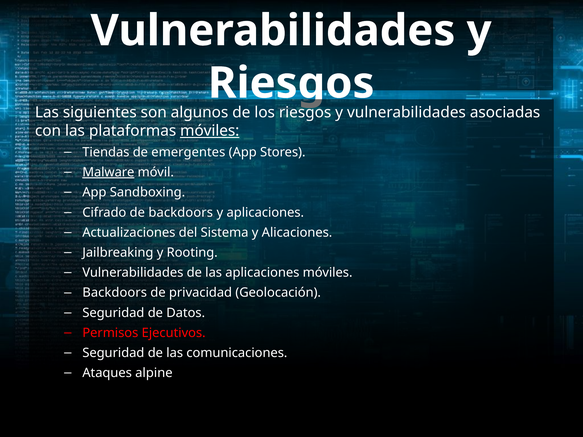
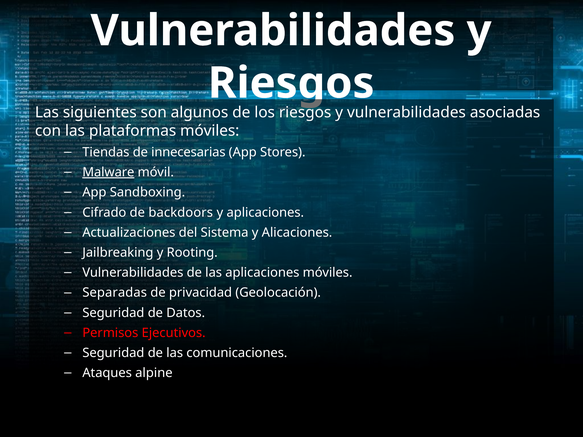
móviles underline: present -> none (210, 131)
emergentes: emergentes -> innecesarias (188, 152)
Backdoors: Backdoors -> Separadas (115, 293)
